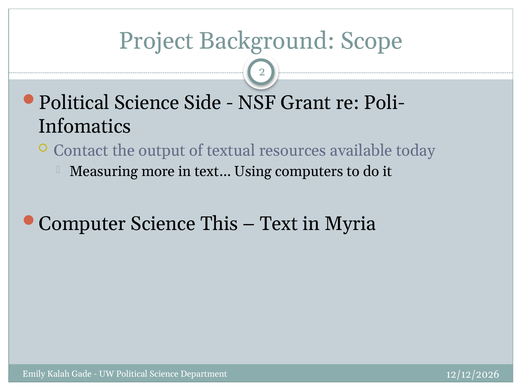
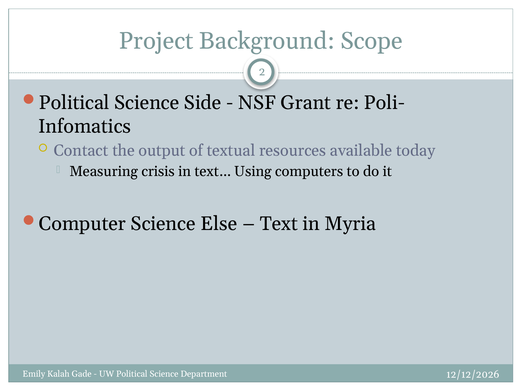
more: more -> crisis (158, 172)
This: This -> Else (219, 224)
